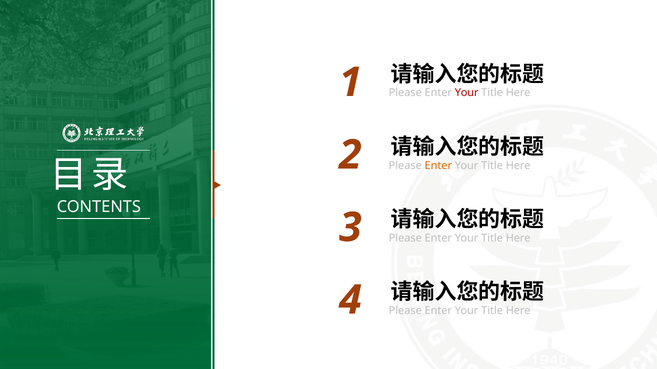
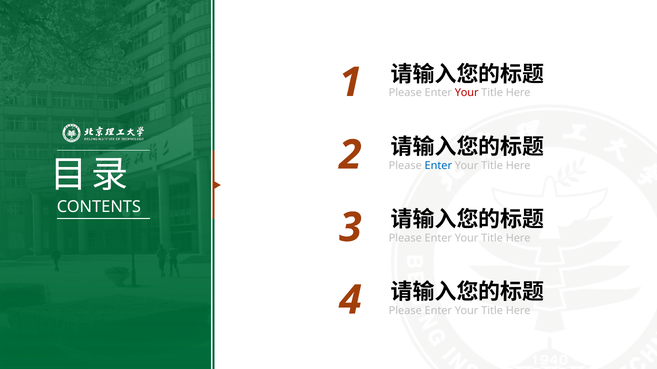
Enter colour: orange -> blue (438, 166)
